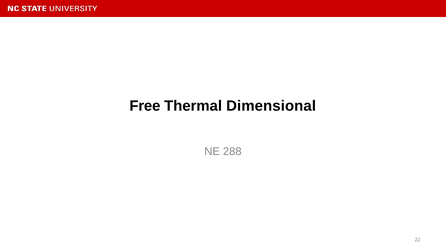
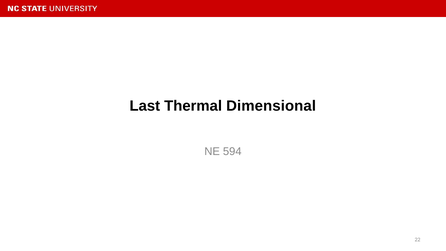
Free: Free -> Last (145, 106)
288: 288 -> 594 (232, 151)
